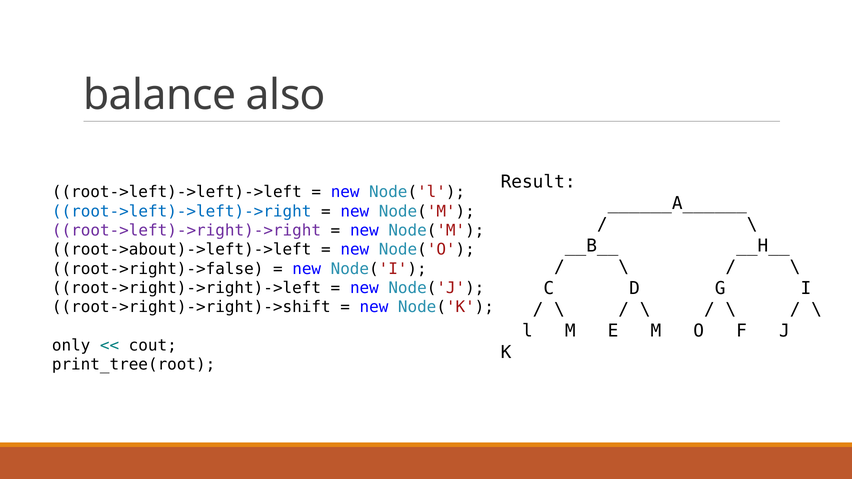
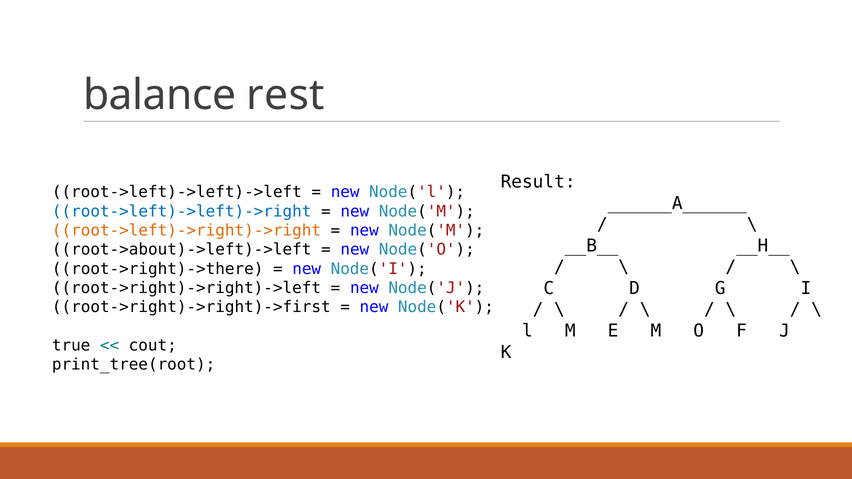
also: also -> rest (285, 95)
root->left)->right)->right colour: purple -> orange (187, 231)
root->right)->false: root->right)->false -> root->right)->there (158, 269)
root->right)->right)->shift: root->right)->right)->shift -> root->right)->right)->first (191, 307)
only: only -> true (71, 346)
